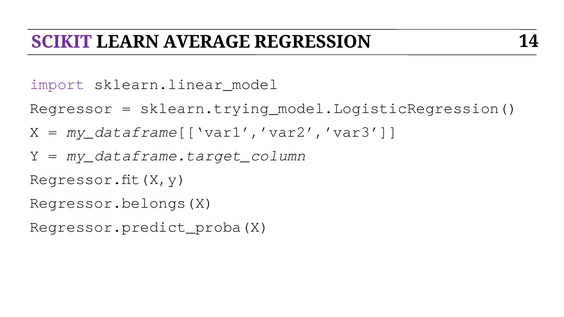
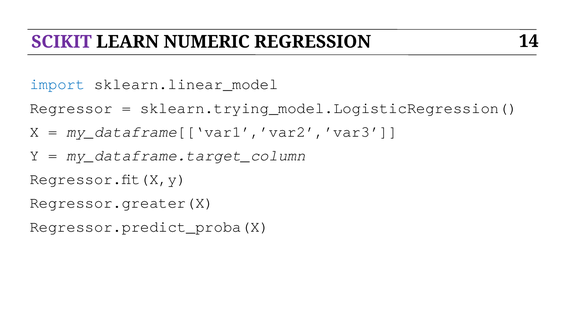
AVERAGE: AVERAGE -> NUMERIC (207, 42)
import colour: purple -> blue (57, 84)
Regressor.belongs(X: Regressor.belongs(X -> Regressor.greater(X (122, 203)
